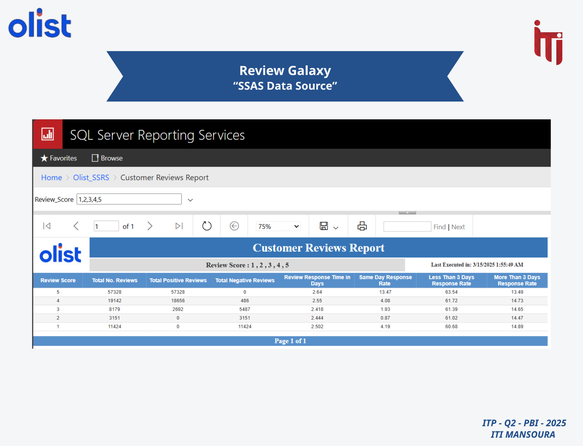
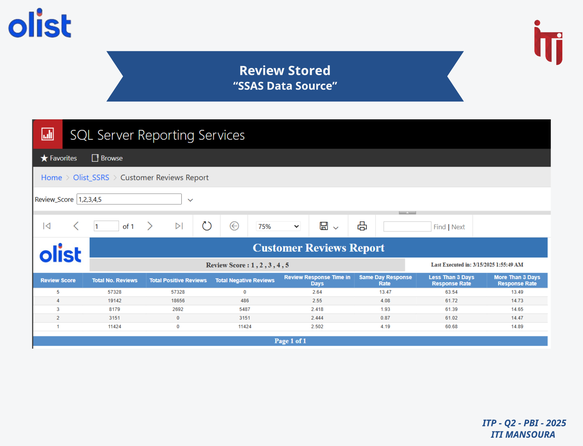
Galaxy: Galaxy -> Stored (309, 71)
